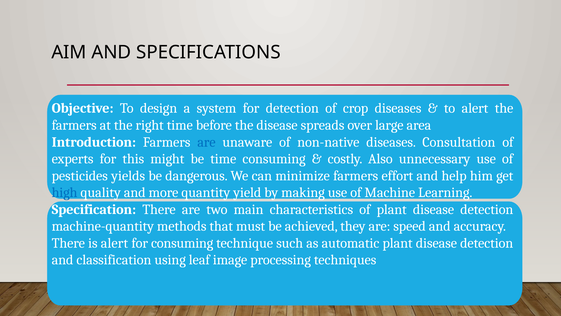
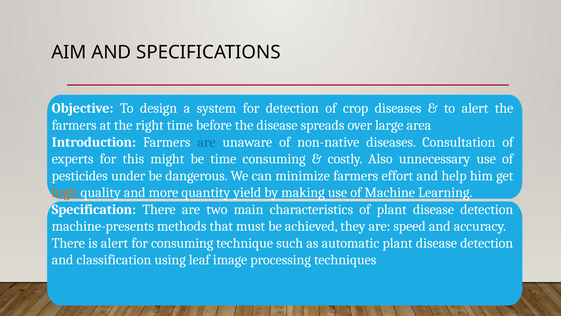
yields: yields -> under (128, 176)
high colour: blue -> orange (65, 192)
machine-quantity: machine-quantity -> machine-presents (103, 226)
